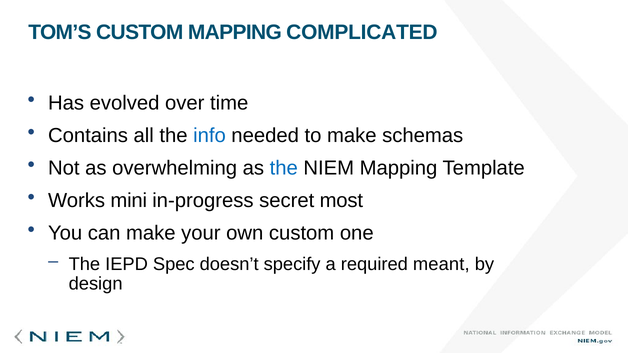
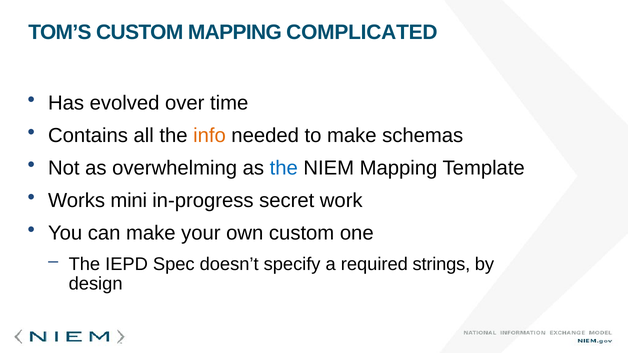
info colour: blue -> orange (209, 136)
most: most -> work (341, 201)
meant: meant -> strings (441, 264)
